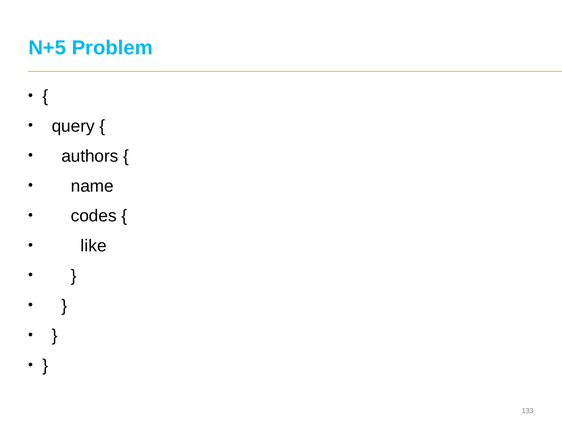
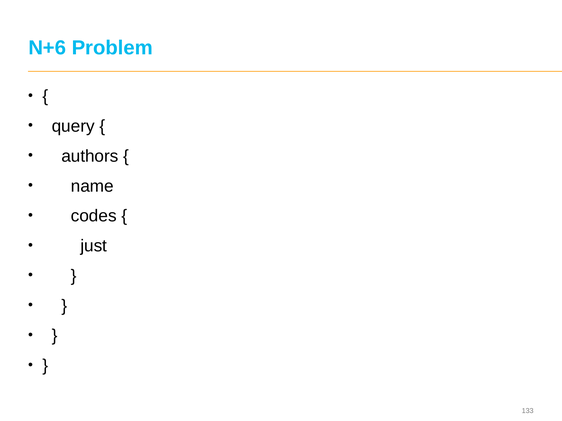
N+5: N+5 -> N+6 (47, 48)
like: like -> just (94, 246)
